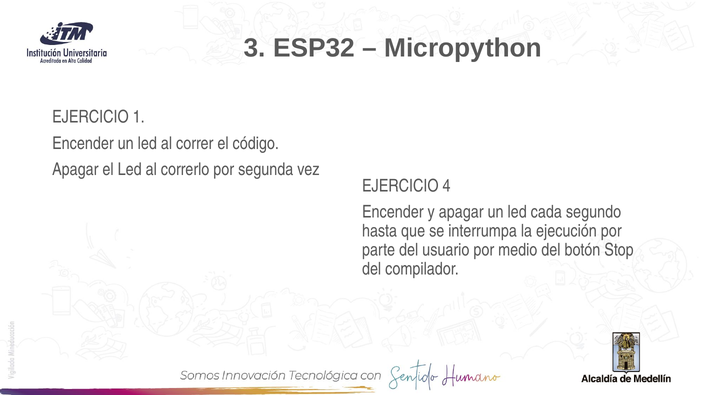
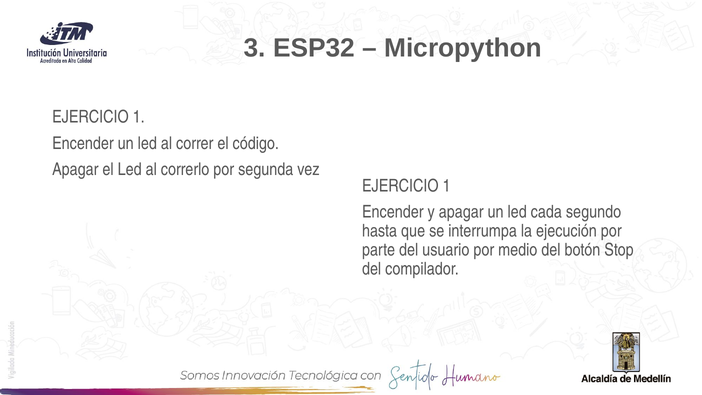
4: 4 -> 1 (447, 186)
